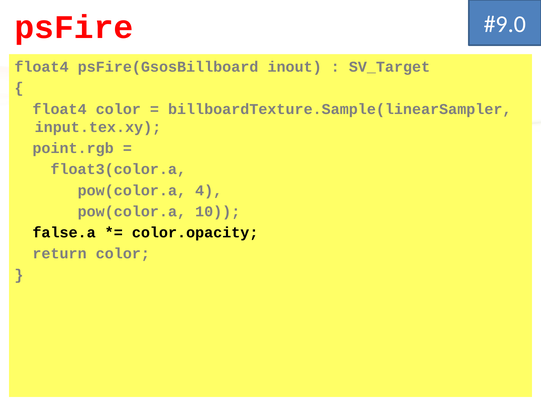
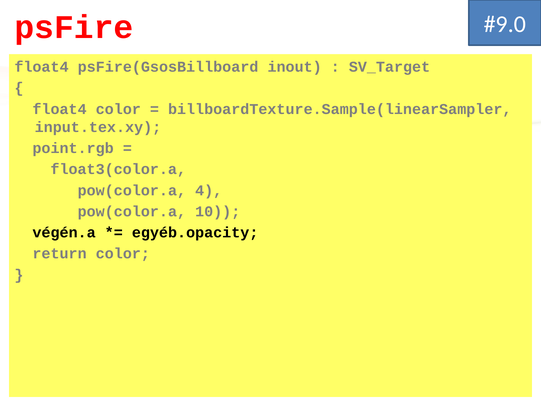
false.a: false.a -> végén.a (64, 232)
color.opacity: color.opacity -> egyéb.opacity (195, 232)
